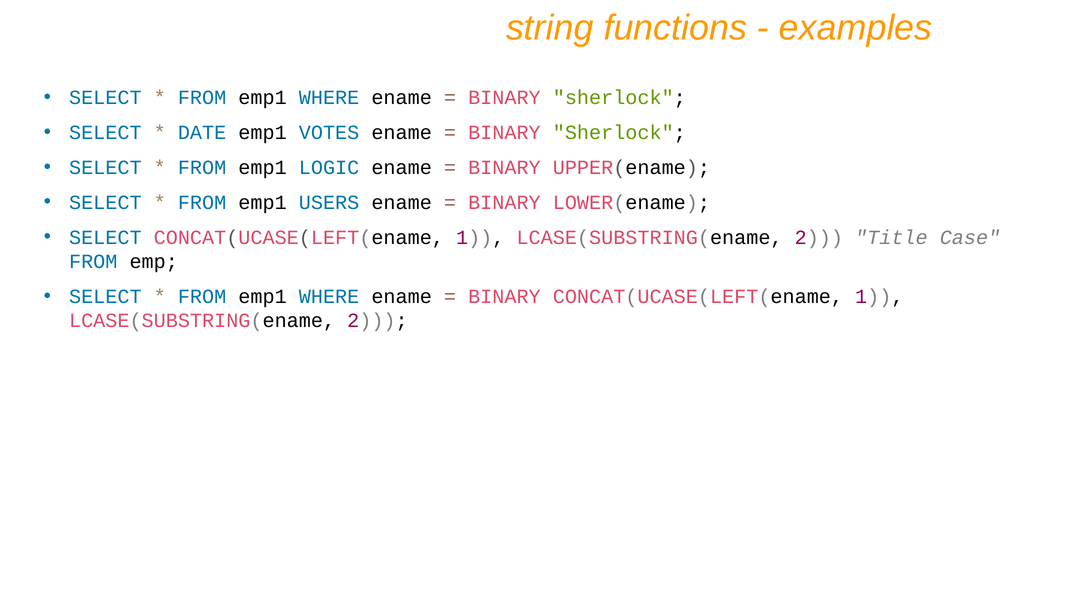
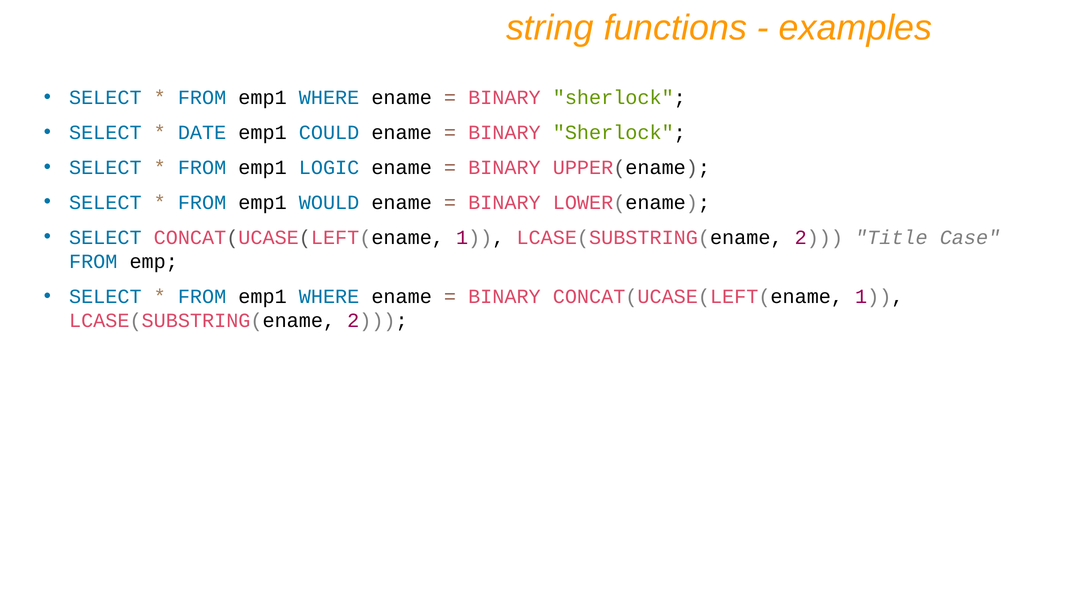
VOTES: VOTES -> COULD (329, 132)
USERS: USERS -> WOULD (329, 202)
